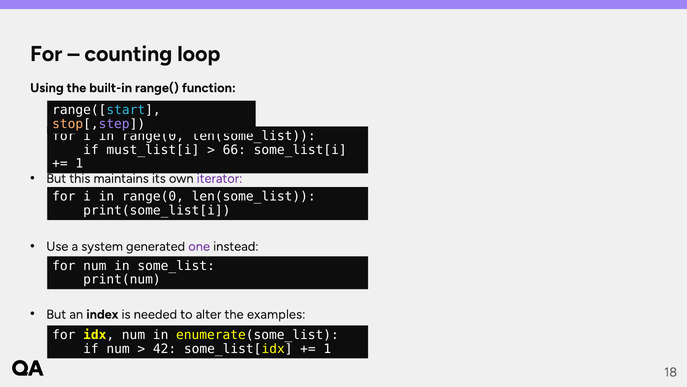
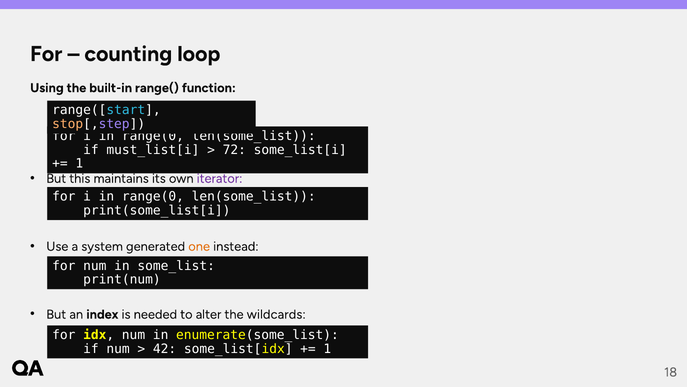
66: 66 -> 72 (234, 150)
one colour: purple -> orange (199, 246)
examples: examples -> wildcards (276, 314)
